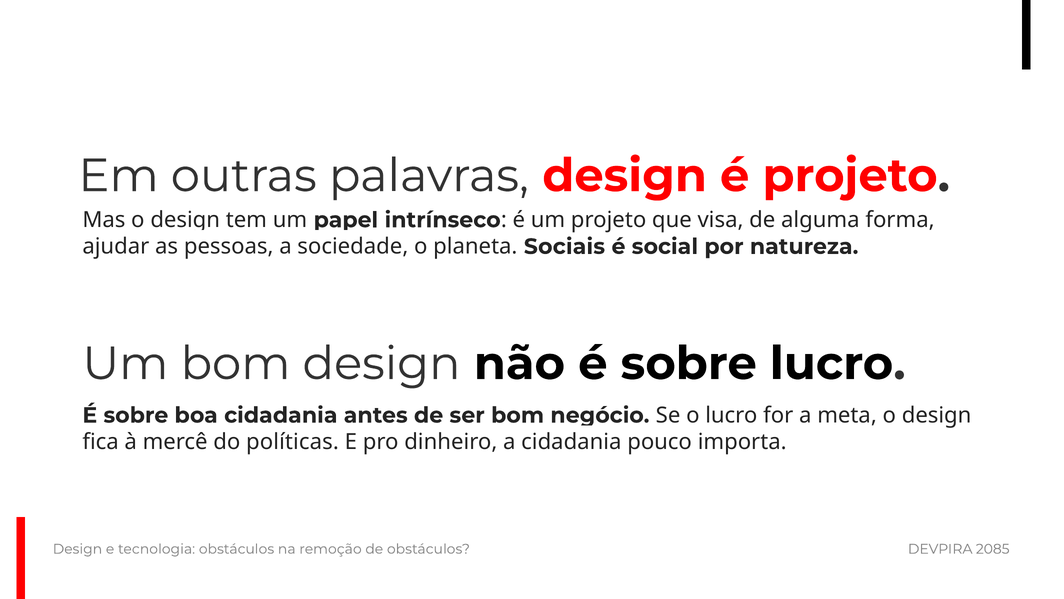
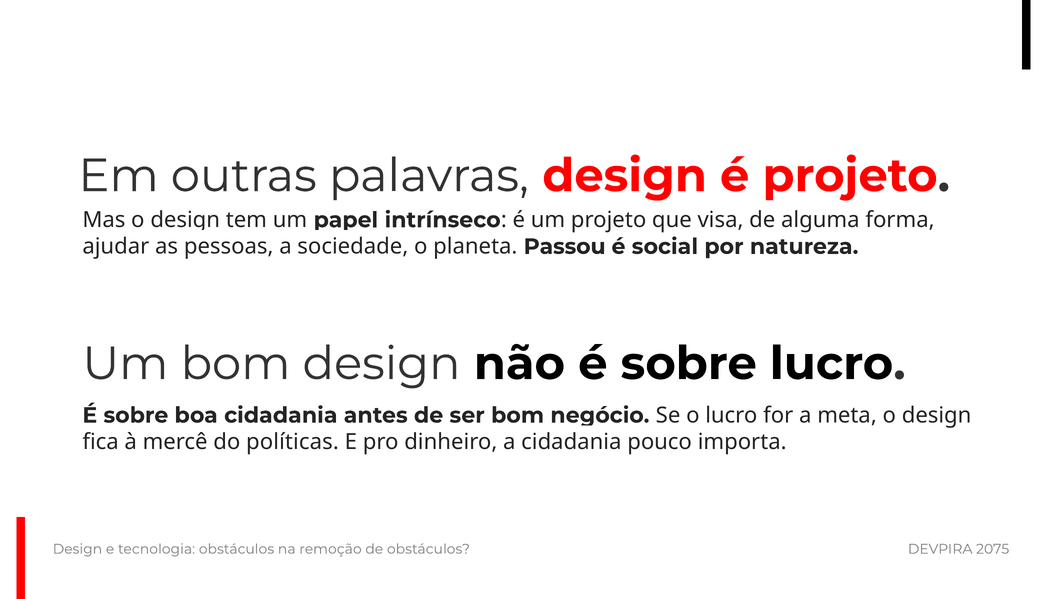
Sociais: Sociais -> Passou (565, 246)
2085: 2085 -> 2075 (993, 549)
